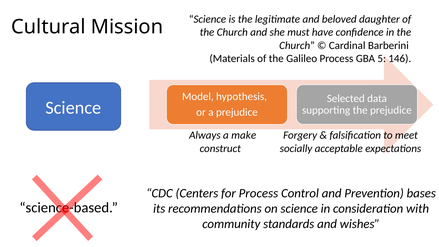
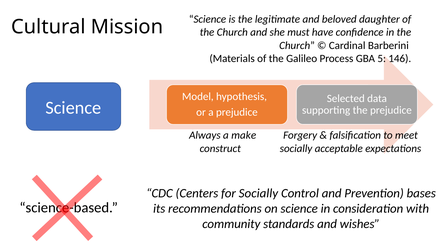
for Process: Process -> Socially (258, 193)
